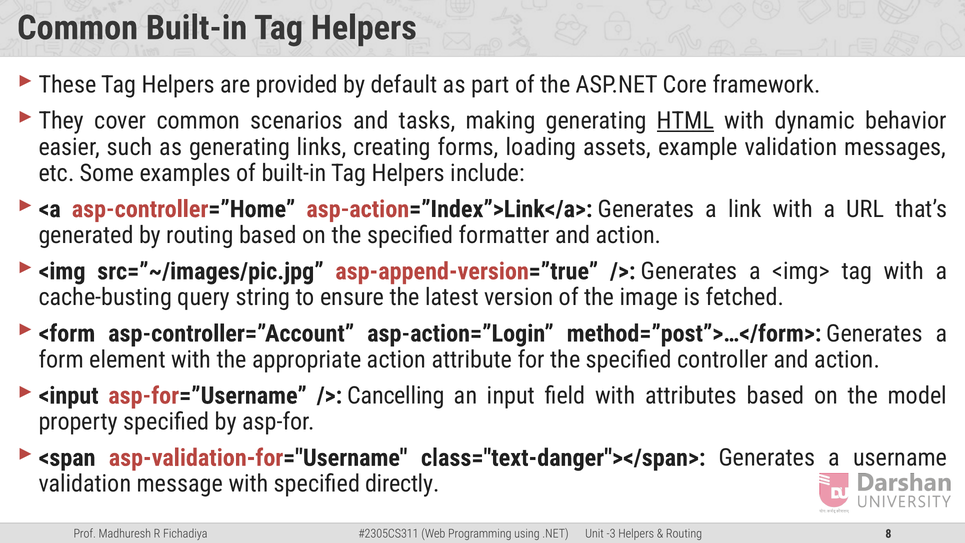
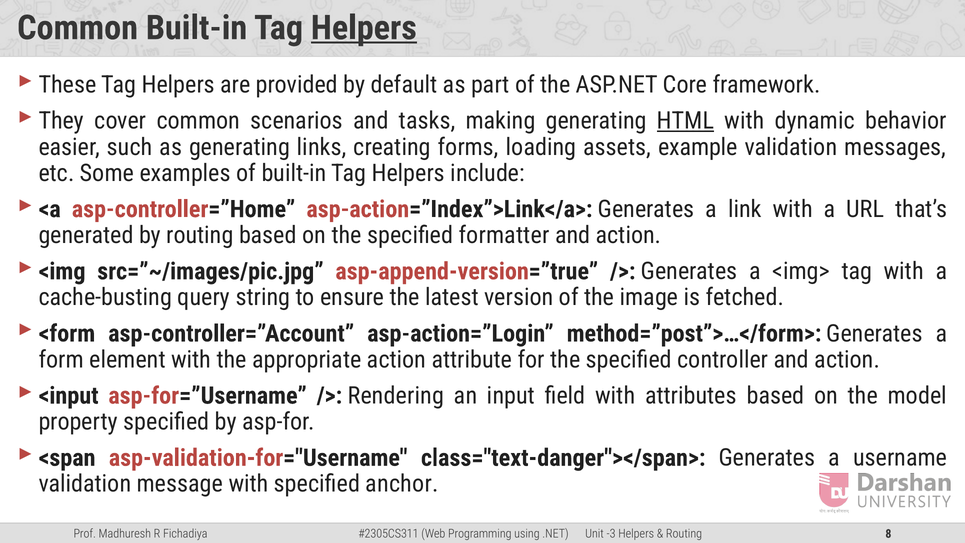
Helpers underline: none -> present (364, 28)
Cancelling: Cancelling -> Rendering (396, 396)
directly: directly -> anchor (402, 484)
